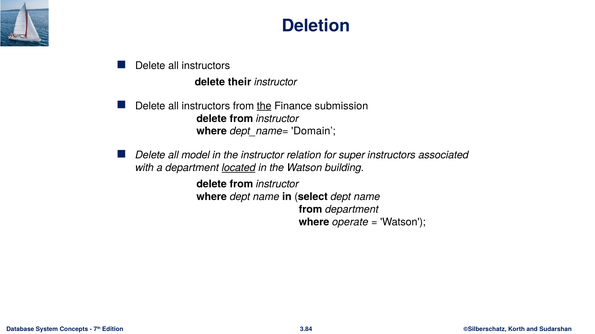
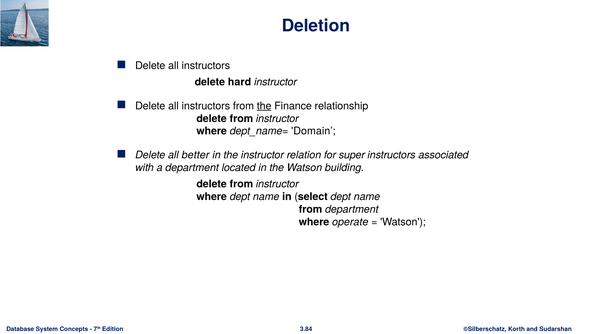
their: their -> hard (240, 82)
submission: submission -> relationship (341, 106)
model: model -> better (196, 155)
located underline: present -> none (239, 168)
